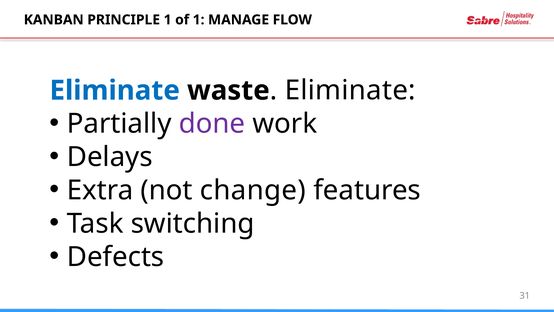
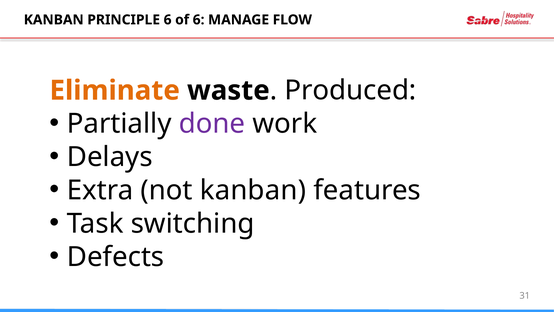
PRINCIPLE 1: 1 -> 6 (168, 20)
of 1: 1 -> 6 (199, 20)
Eliminate colour: blue -> orange (115, 90)
Eliminate: Eliminate -> Produced (350, 90)
not change: change -> kanban (253, 190)
